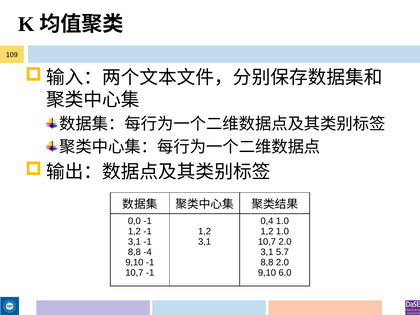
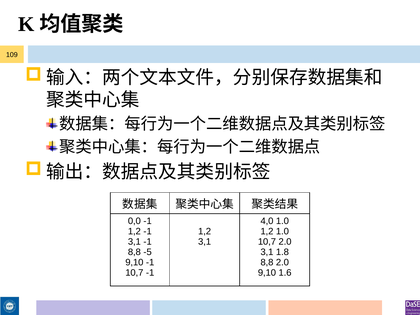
0,4: 0,4 -> 4,0 (267, 221)
-4: -4 -> -5 (148, 252)
5.7: 5.7 -> 1.8 (282, 252)
6.0: 6.0 -> 1.6 (285, 273)
